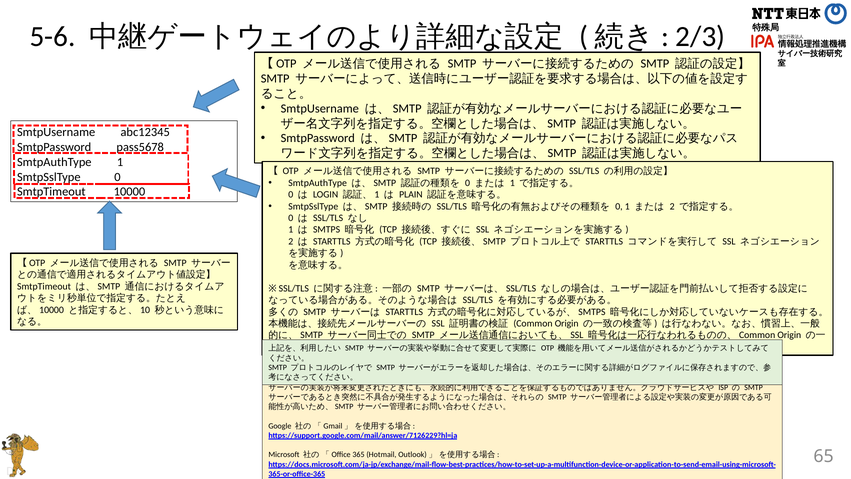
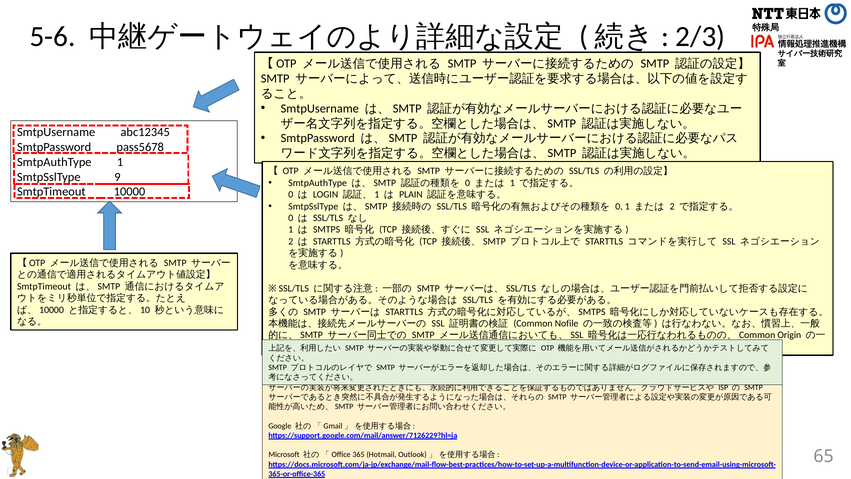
SmtpSslType 0: 0 -> 9 (117, 177)
Common Origin: Origin -> Nofile (567, 323)
